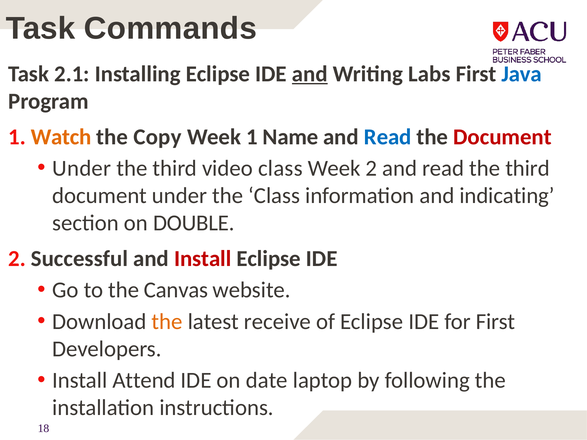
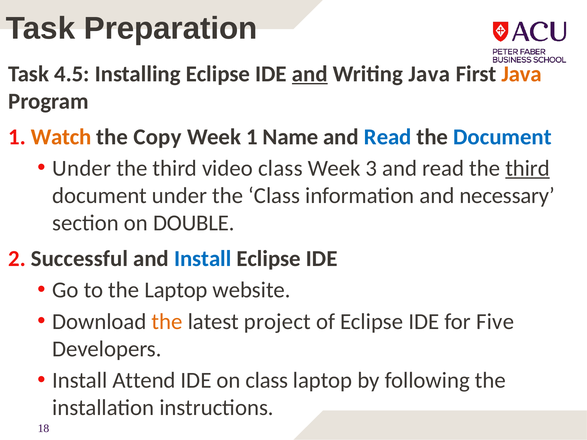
Commands: Commands -> Preparation (171, 28)
2.1: 2.1 -> 4.5 (72, 74)
Writing Labs: Labs -> Java (429, 74)
Java colour: blue -> orange (522, 74)
Document colour: red -> blue (502, 137)
Week 2: 2 -> 3 (371, 168)
third underline: none -> present (528, 168)
indicating: indicating -> necessary (507, 196)
Install colour: red -> blue (203, 259)
the Canvas: Canvas -> Laptop (176, 290)
receive: receive -> project (277, 322)
for First: First -> Five (495, 322)
on date: date -> class (267, 381)
